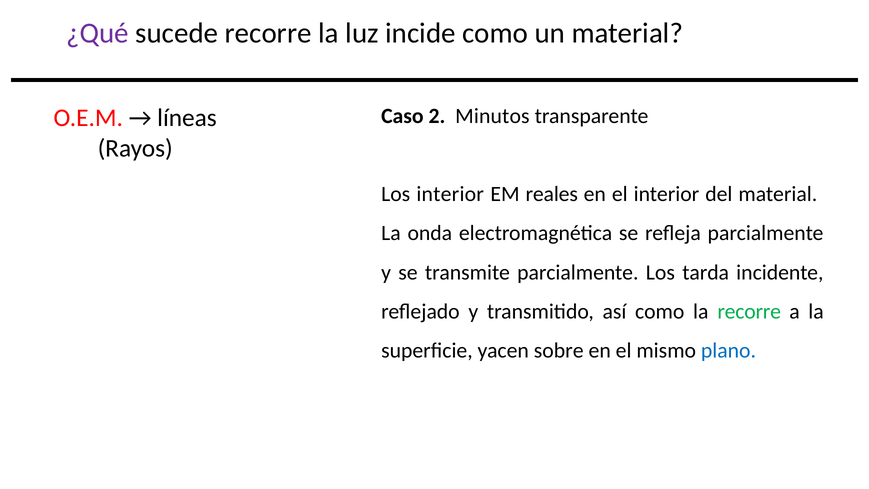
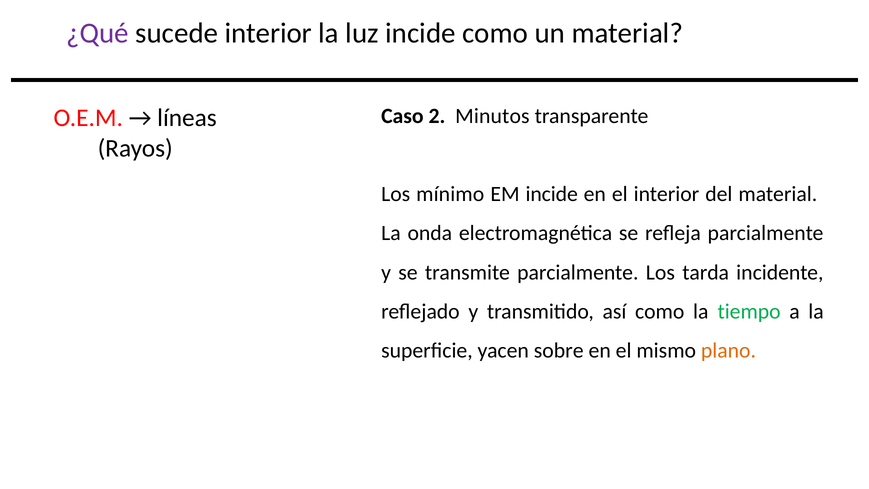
sucede recorre: recorre -> interior (268, 33)
Los interior: interior -> mínimo (450, 194)
EM reales: reales -> incide (552, 194)
la recorre: recorre -> tiempo (749, 311)
plano colour: blue -> orange (728, 350)
